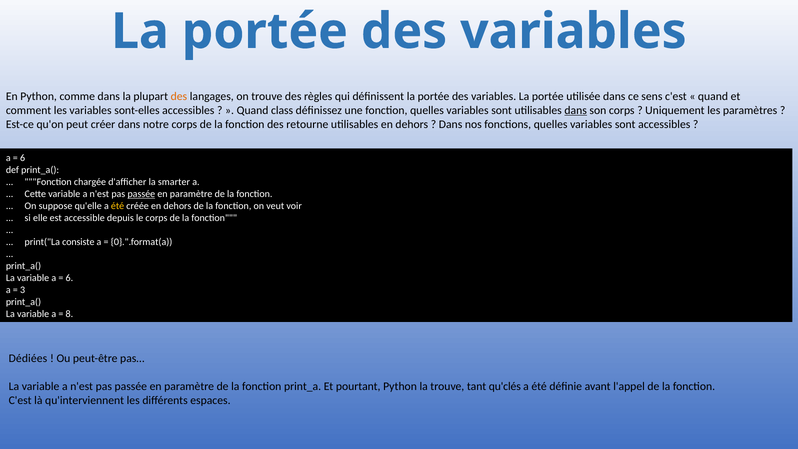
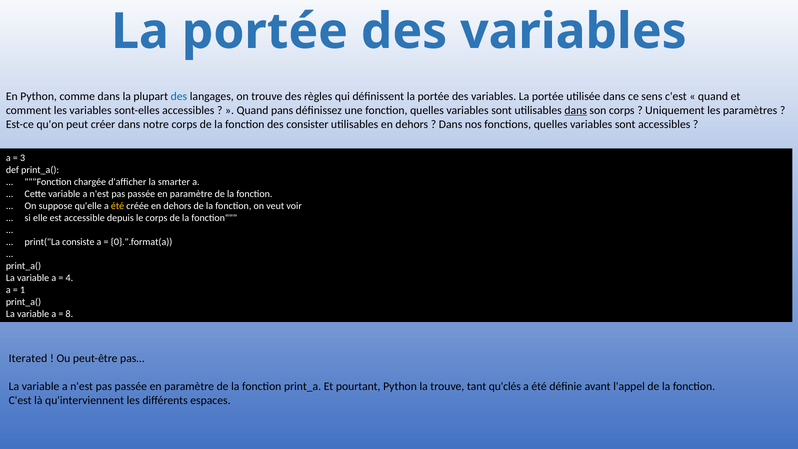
des colour: orange -> blue (179, 96)
class: class -> pans (282, 110)
retourne: retourne -> consister (307, 124)
6: 6 -> 3 (23, 158)
passée underline: present -> none (141, 194)
6: 6 -> 4 (69, 278)
3: 3 -> 1 (23, 290)
Dédiées: Dédiées -> Iterated (28, 358)
